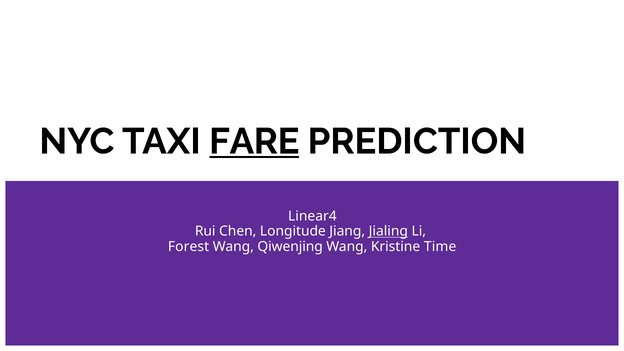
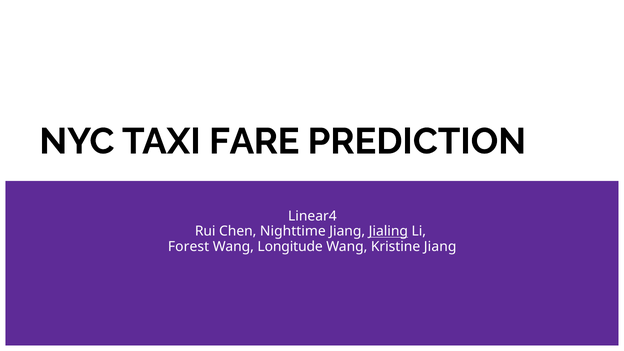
FARE underline: present -> none (254, 142)
Longitude: Longitude -> Nighttime (293, 231)
Qiwenjing: Qiwenjing -> Longitude (290, 247)
Kristine Time: Time -> Jiang (440, 247)
